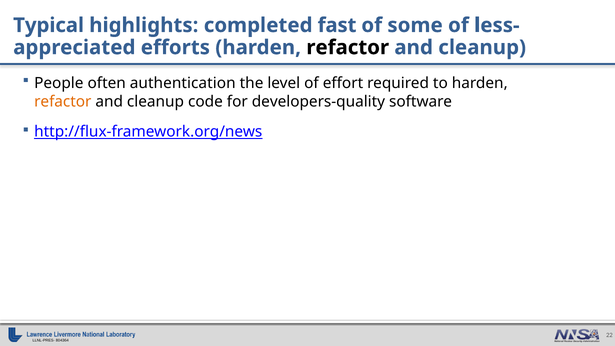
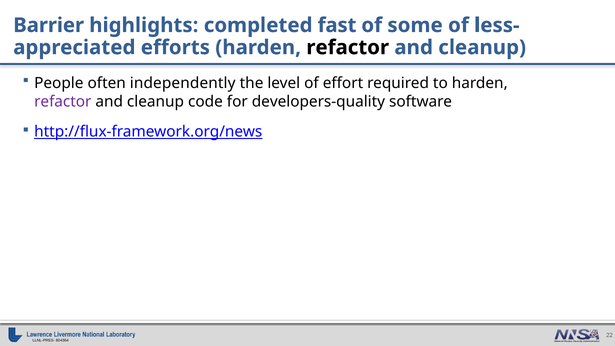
Typical: Typical -> Barrier (49, 25)
authentication: authentication -> independently (183, 83)
refactor colour: orange -> purple (63, 101)
